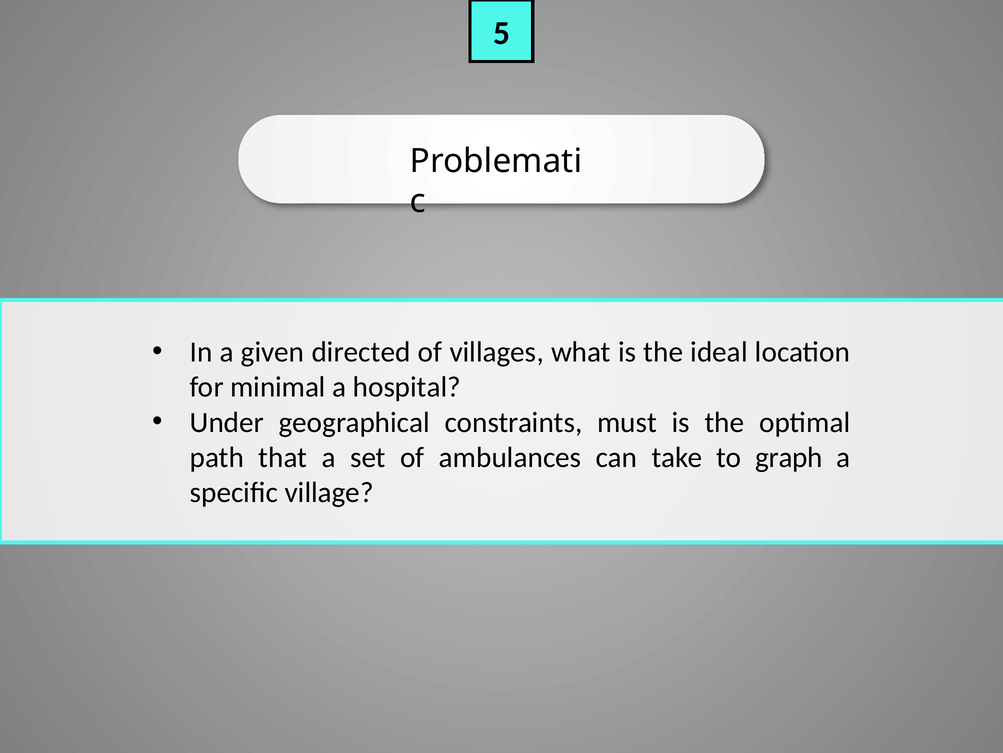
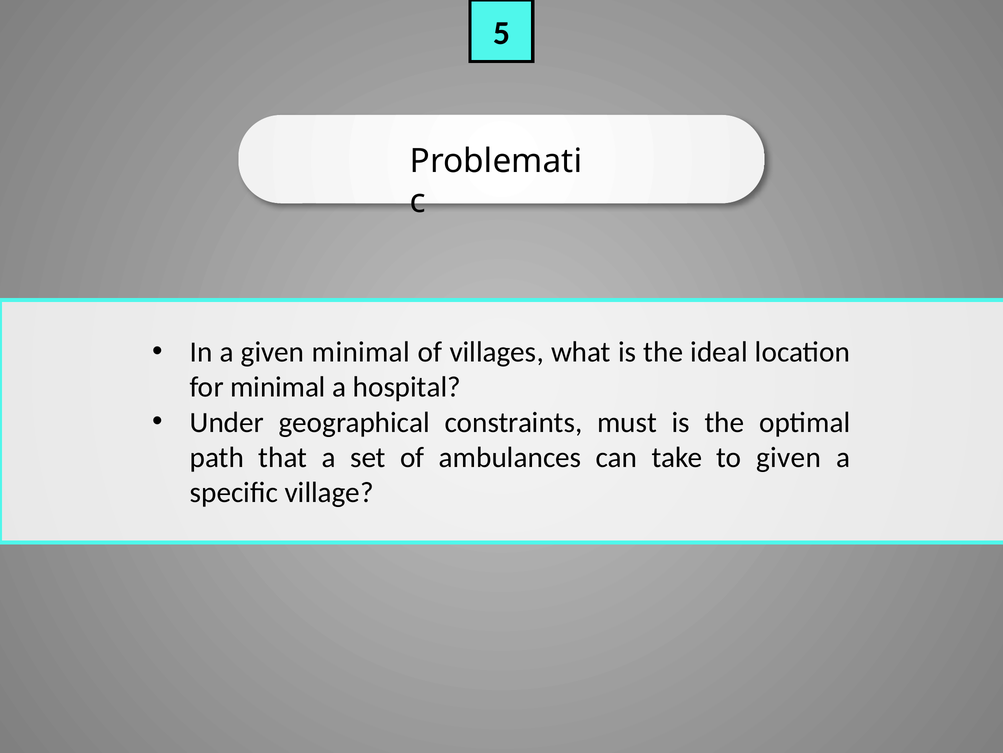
given directed: directed -> minimal (361, 352)
to graph: graph -> given (789, 457)
